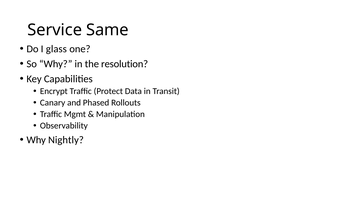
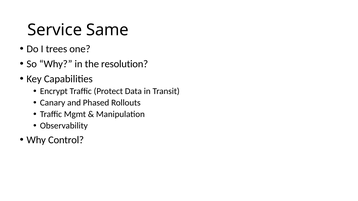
glass: glass -> trees (56, 49)
Nightly: Nightly -> Control (66, 140)
